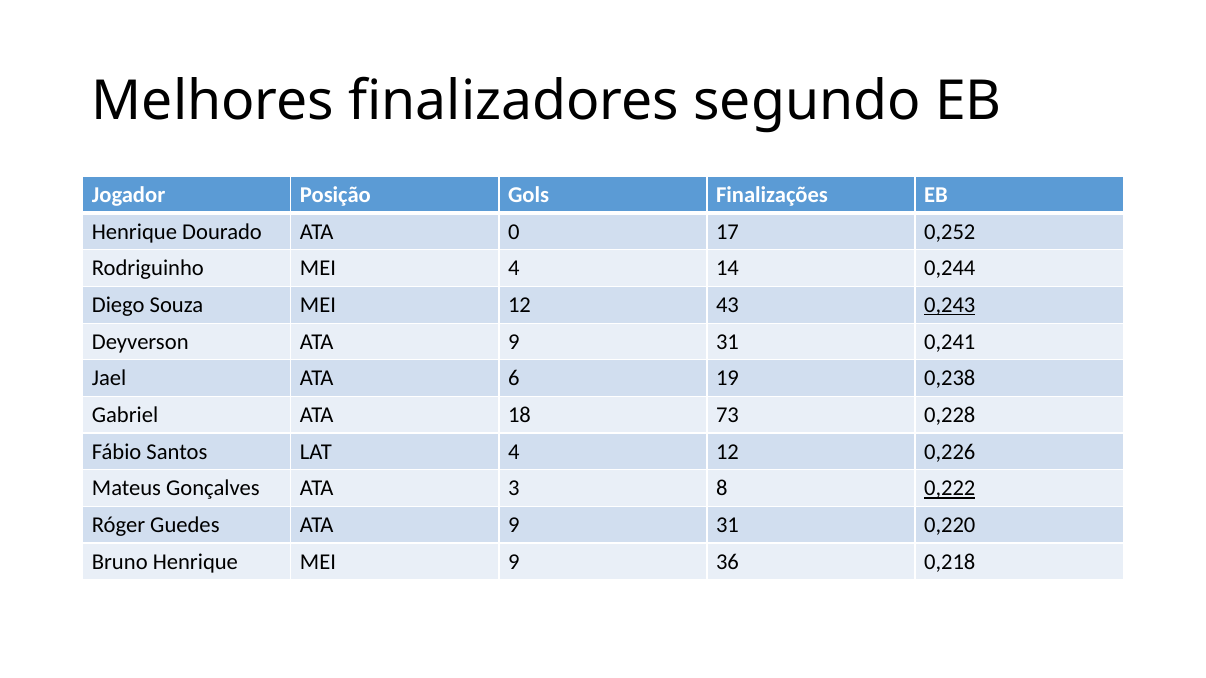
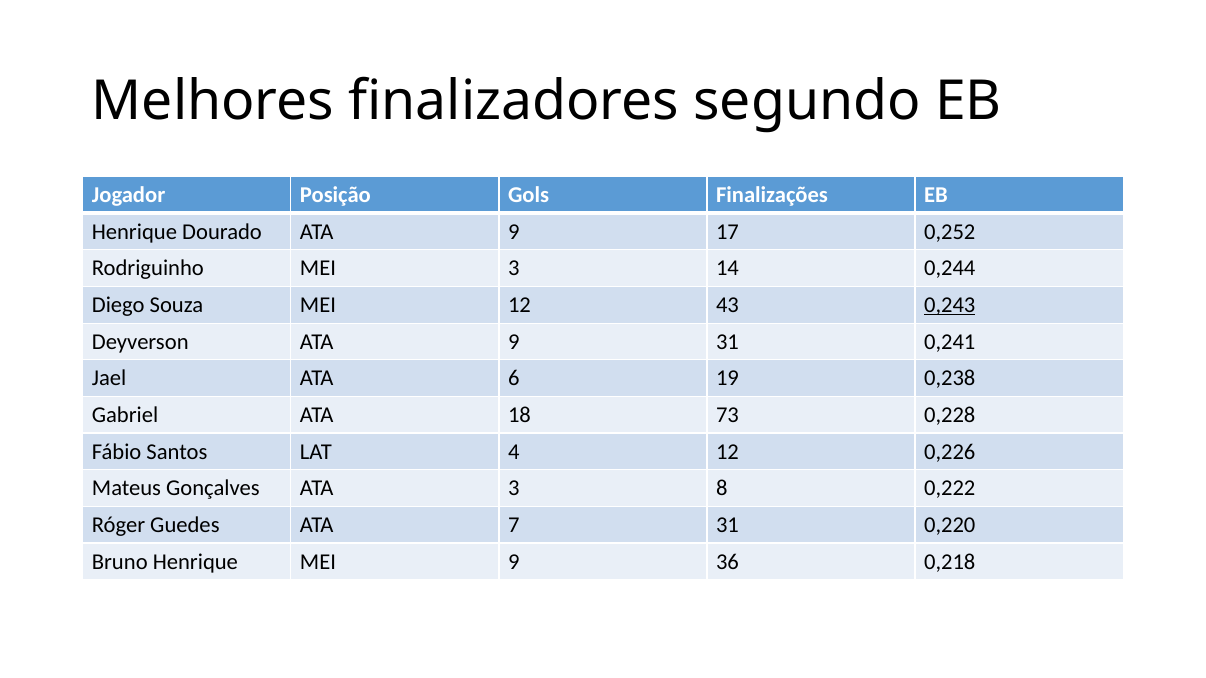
Dourado ATA 0: 0 -> 9 (514, 232)
MEI 4: 4 -> 3 (514, 268)
0,222 underline: present -> none (950, 489)
Guedes ATA 9: 9 -> 7 (514, 525)
